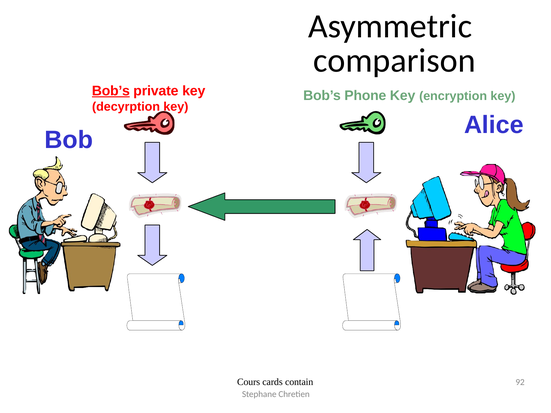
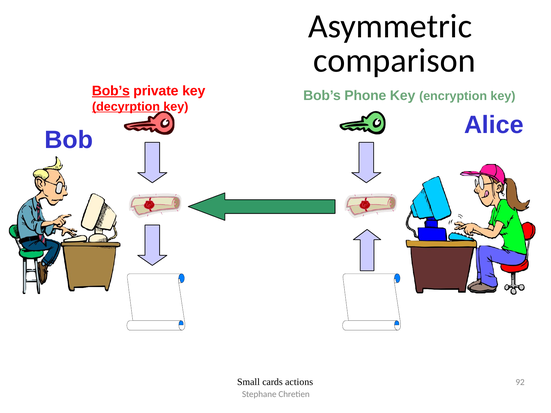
decyrption underline: none -> present (126, 107)
Cours: Cours -> Small (249, 382)
contain: contain -> actions (299, 382)
